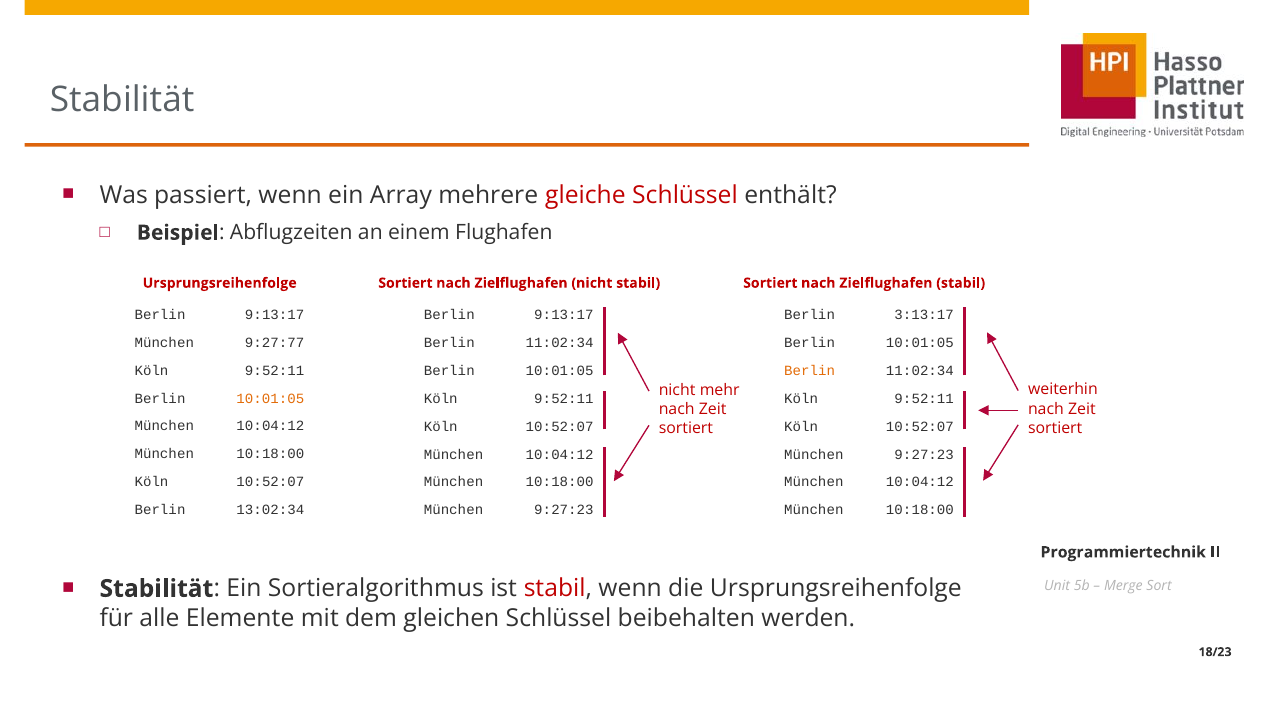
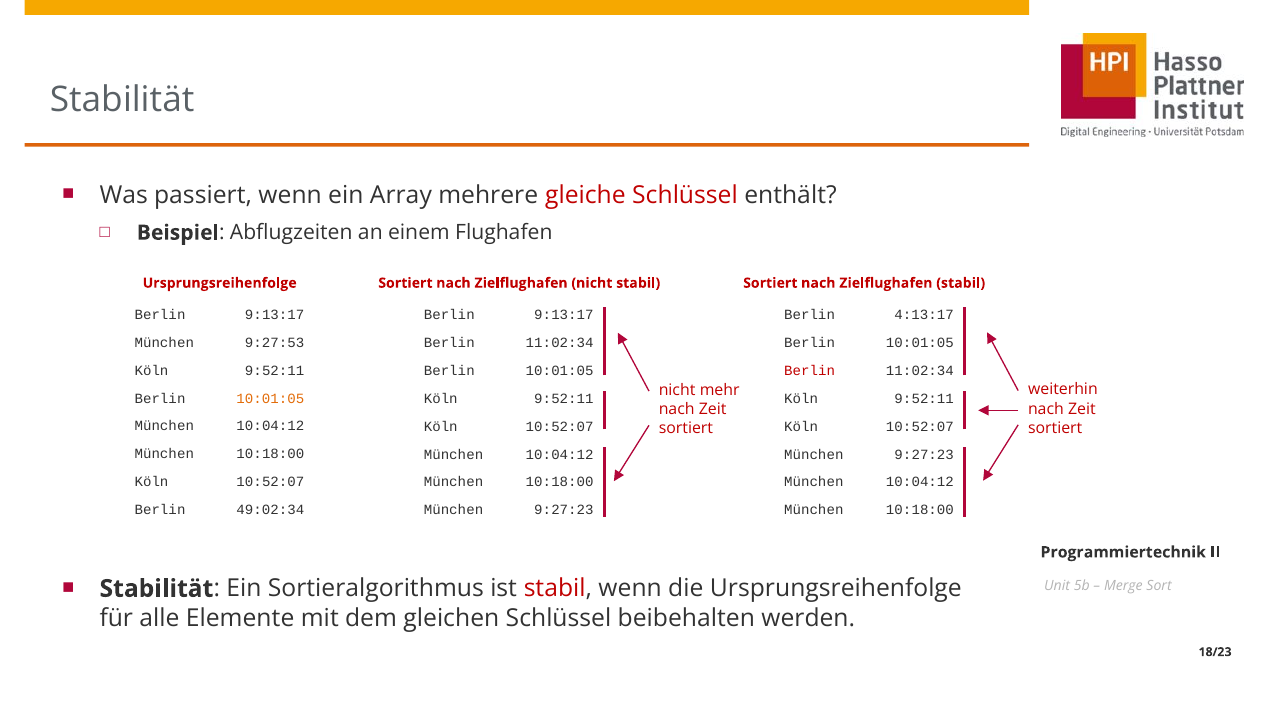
3:13:17: 3:13:17 -> 4:13:17 (924, 314)
9:27:77: 9:27:77 -> 9:27:53 (275, 342)
Berlin colour: orange -> red (810, 370)
13:02:34: 13:02:34 -> 49:02:34 (270, 510)
